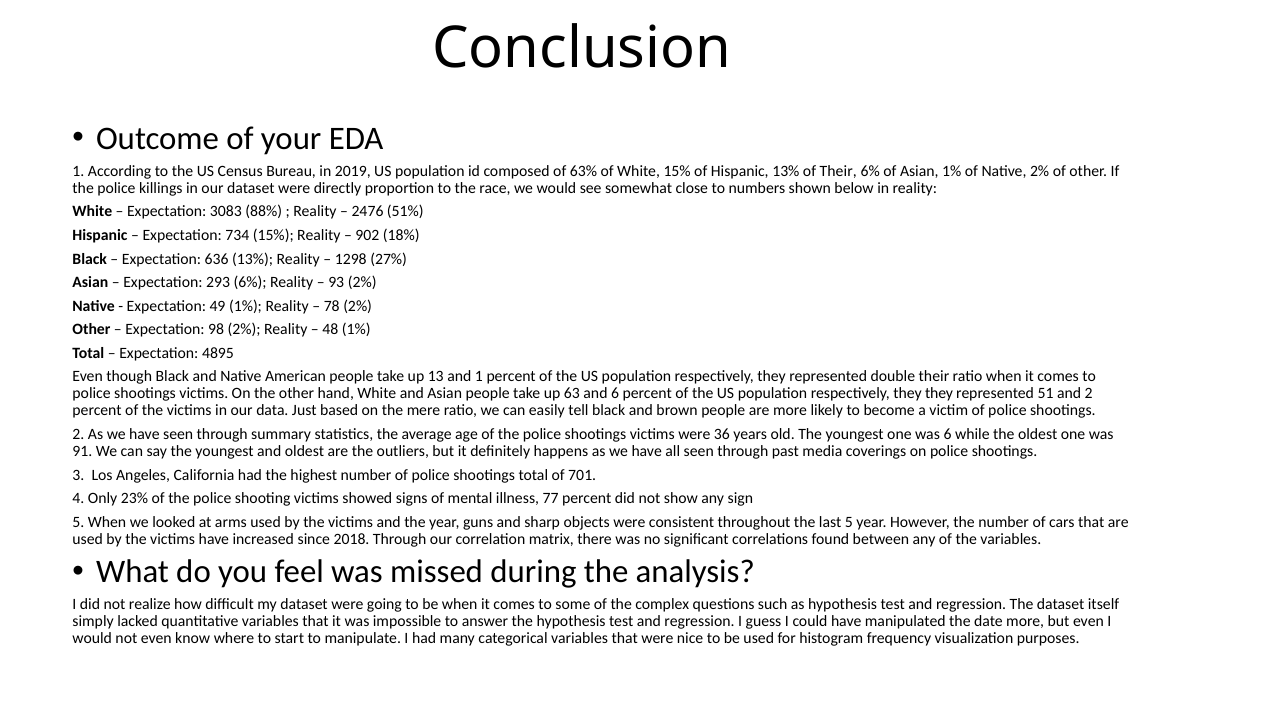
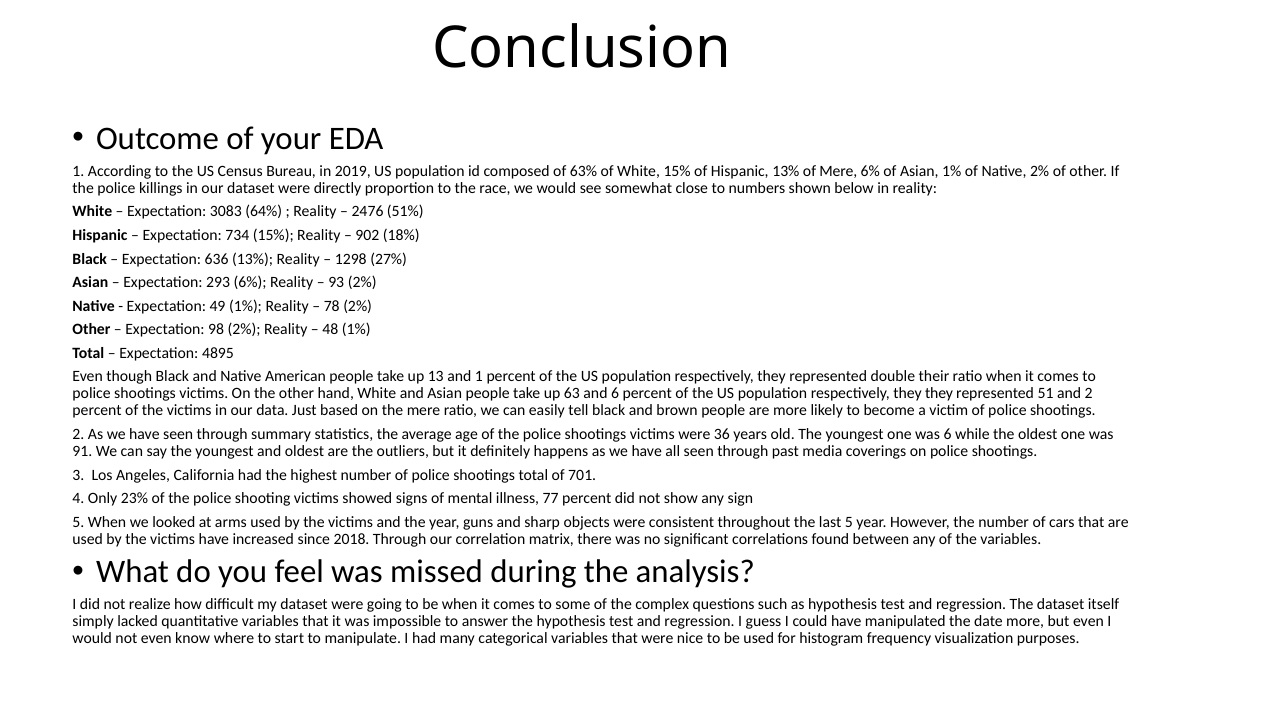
of Their: Their -> Mere (838, 171)
88%: 88% -> 64% (264, 212)
